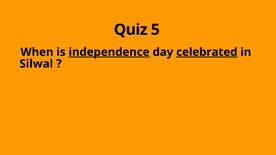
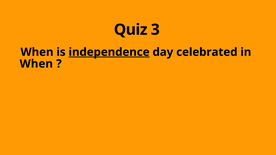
5: 5 -> 3 (155, 30)
celebrated underline: present -> none (207, 52)
Silwal: Silwal -> When (36, 64)
